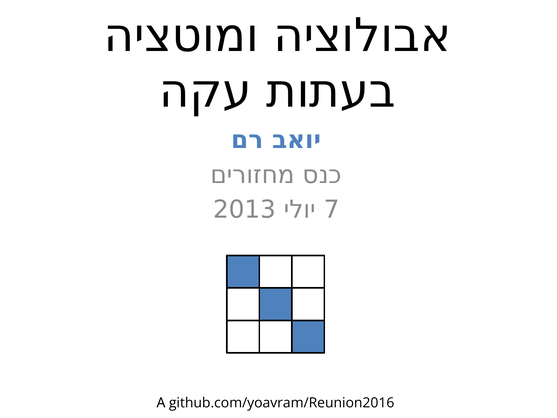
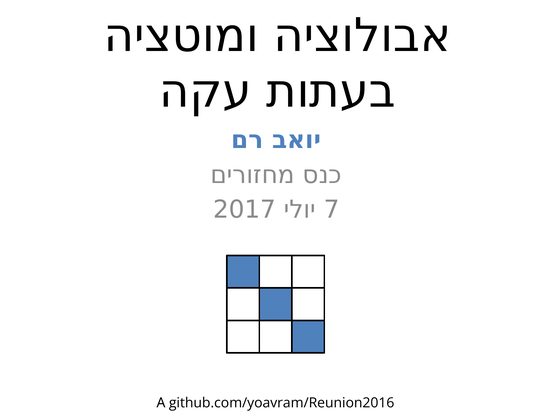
2013: 2013 -> 2017 (245, 209)
